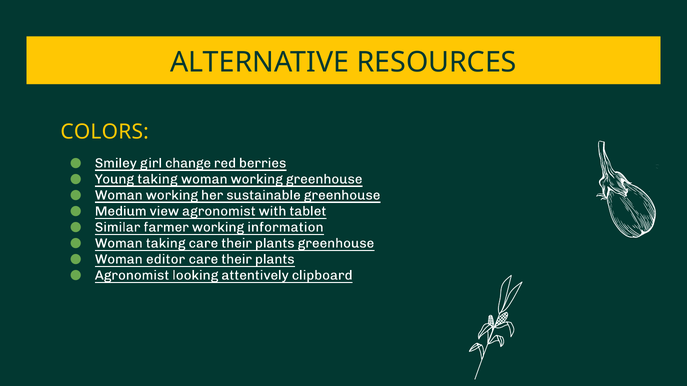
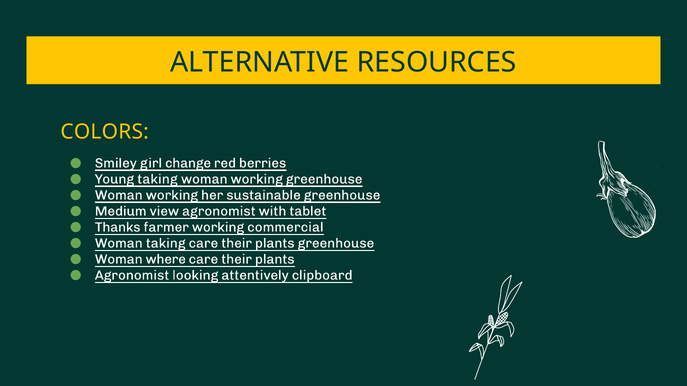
Similar: Similar -> Thanks (118, 227)
information: information -> commercial (285, 227)
editor: editor -> where (166, 259)
